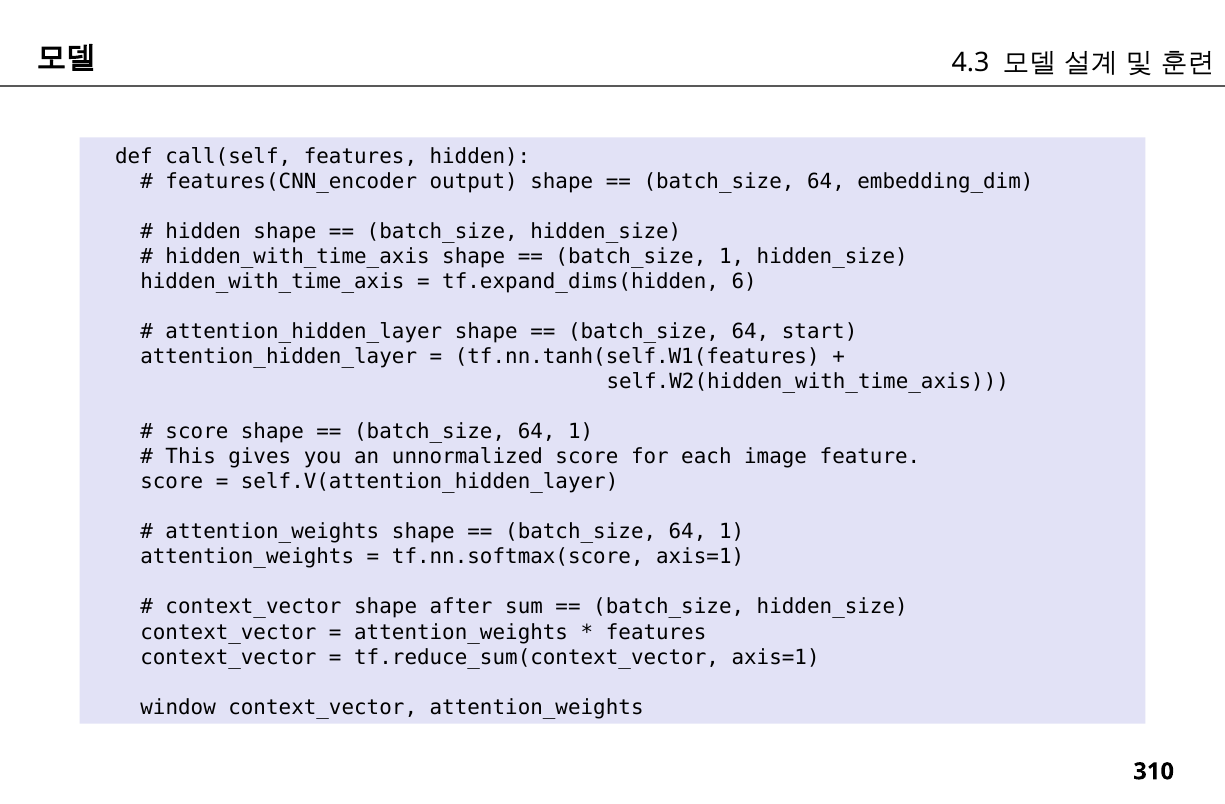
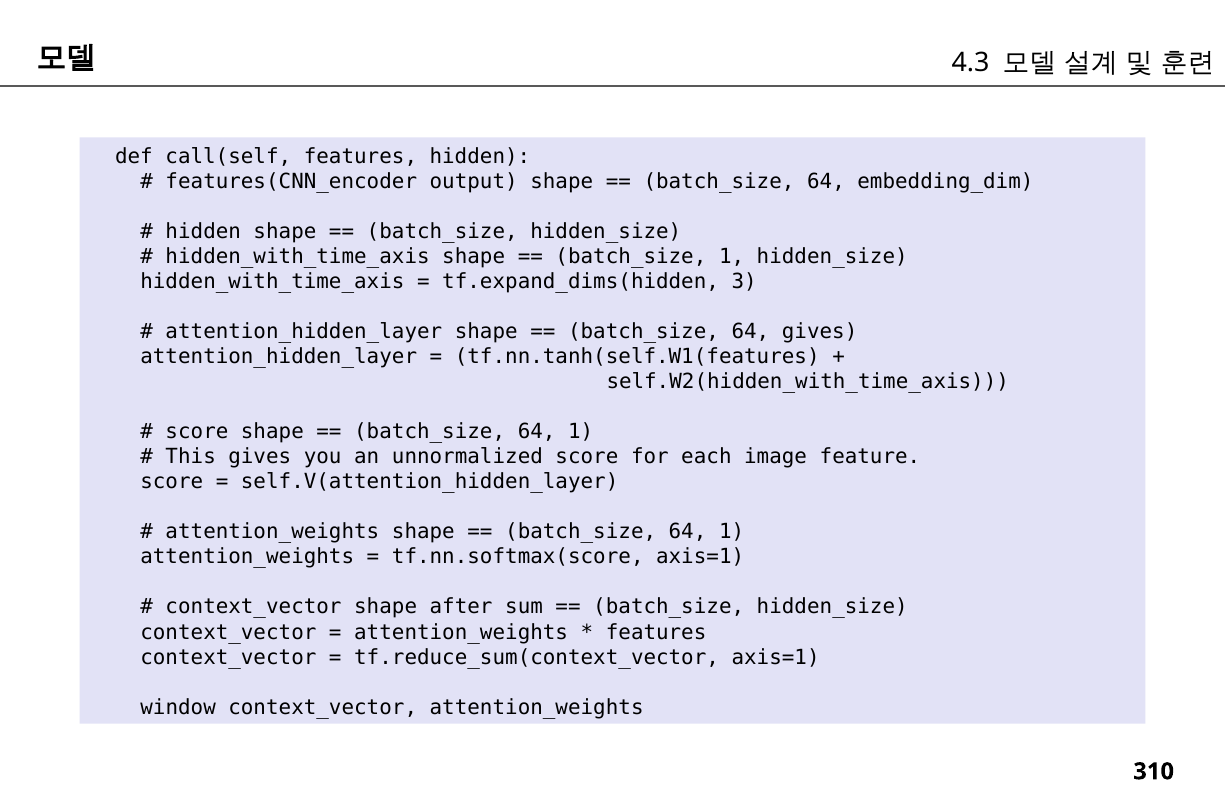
6: 6 -> 3 (744, 282)
64 start: start -> gives (820, 332)
